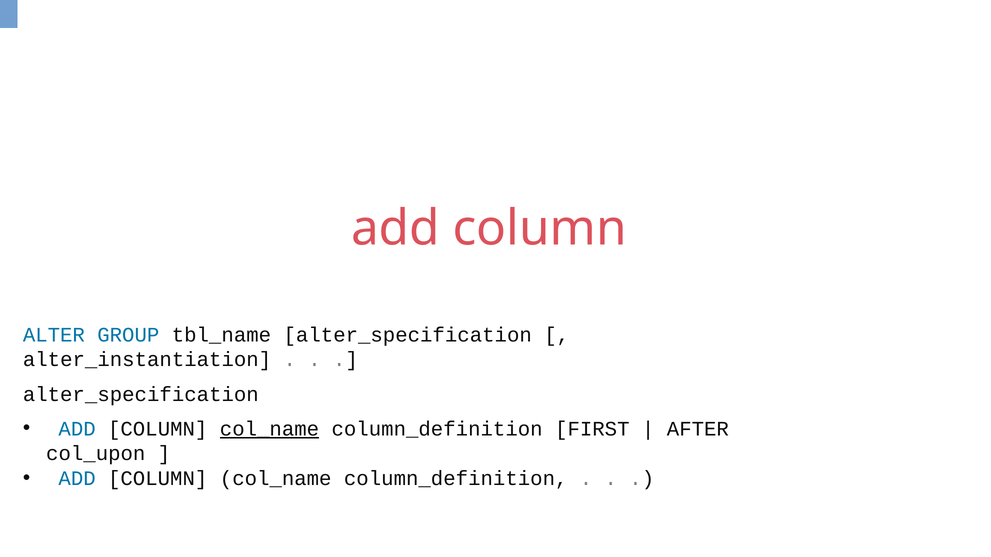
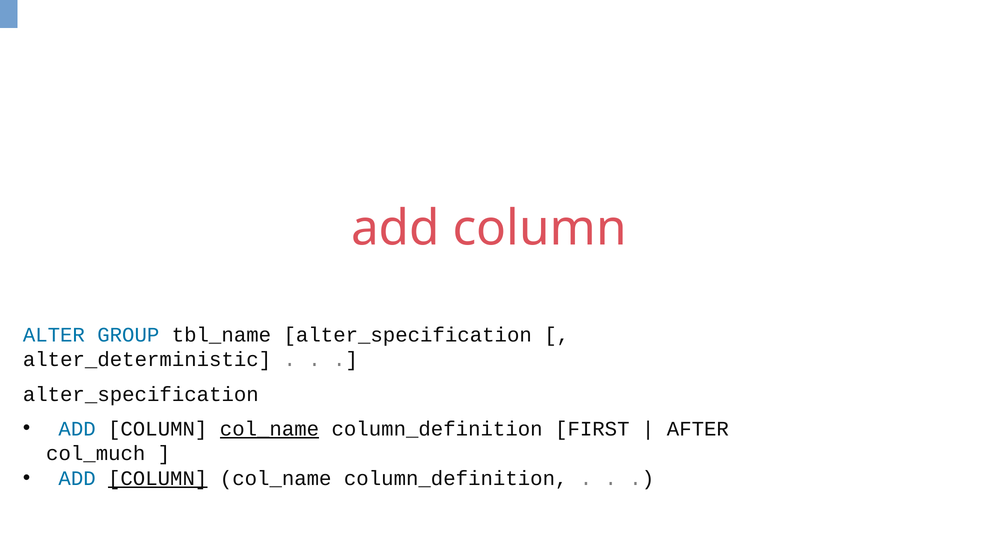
alter_instantiation: alter_instantiation -> alter_deterministic (147, 360)
col_upon: col_upon -> col_much (96, 454)
COLUMN underline: none -> present (158, 479)
